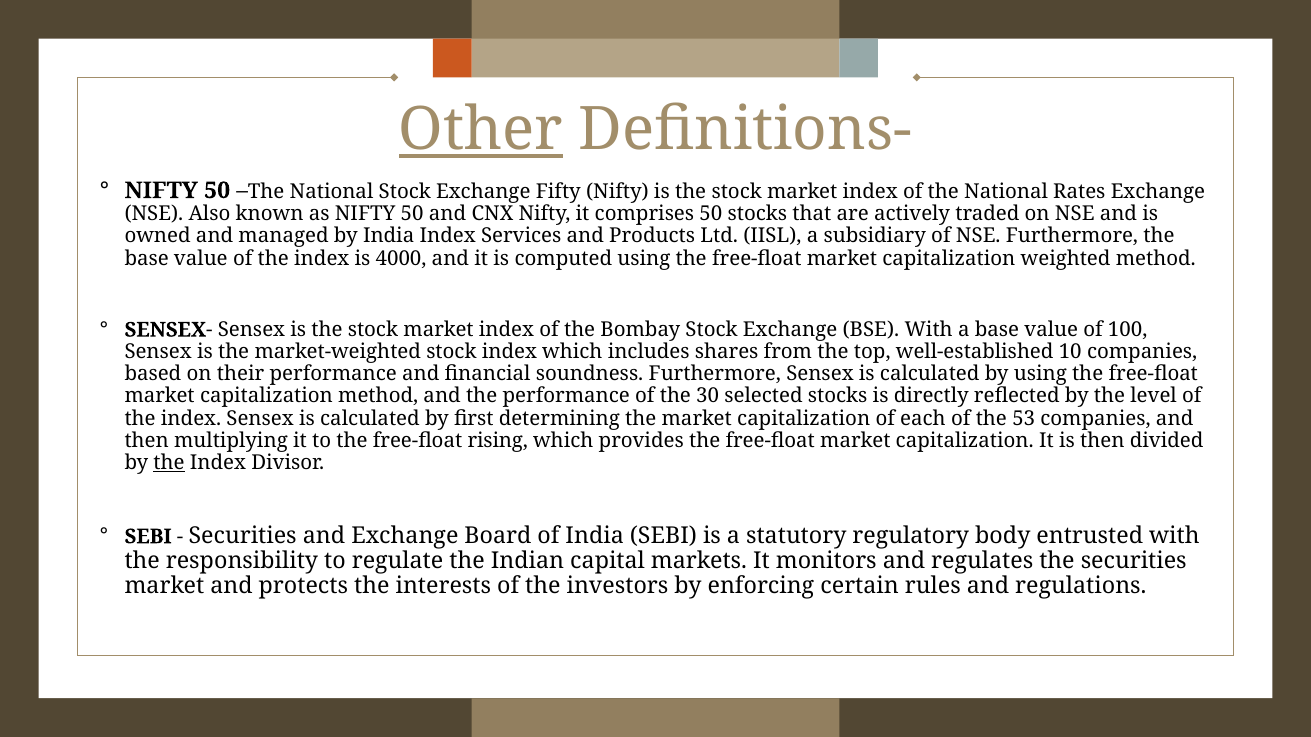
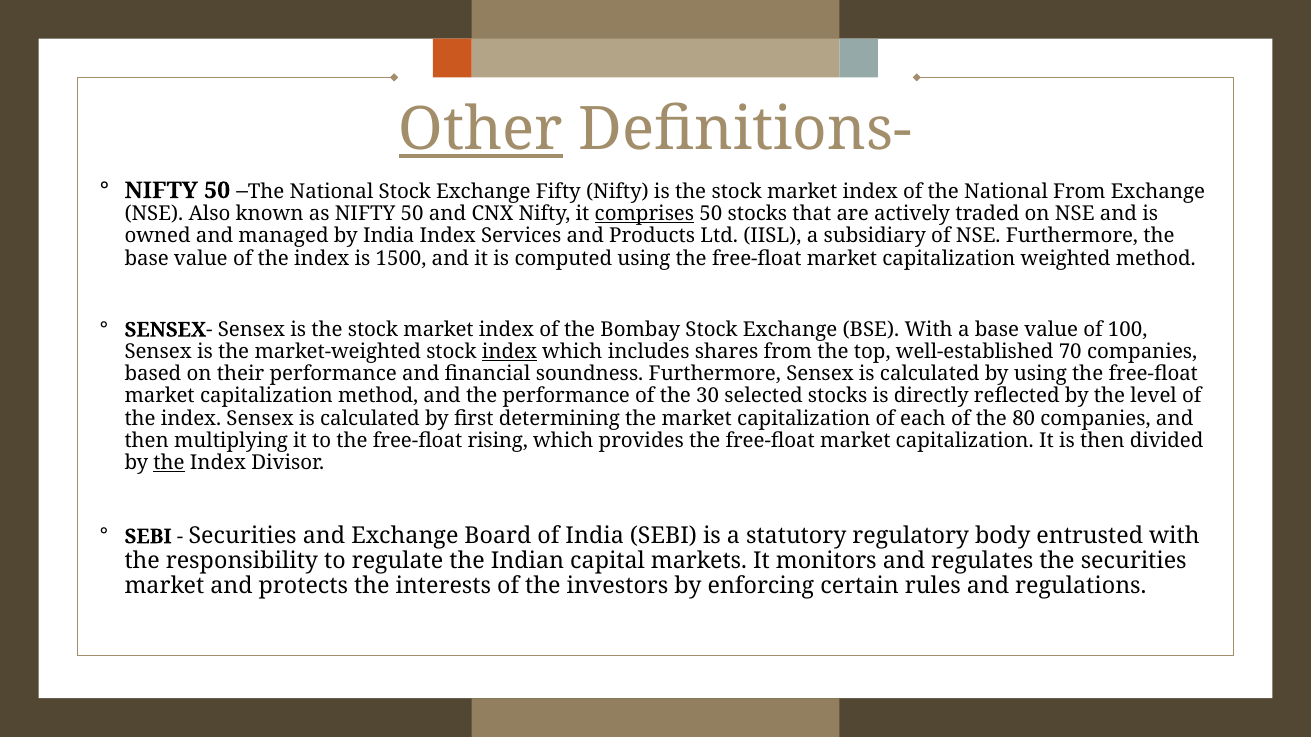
National Rates: Rates -> From (1079, 191)
comprises underline: none -> present (644, 214)
4000: 4000 -> 1500 (401, 258)
index underline: none -> present (509, 352)
10: 10 -> 70 (1070, 352)
53: 53 -> 80 (1024, 419)
